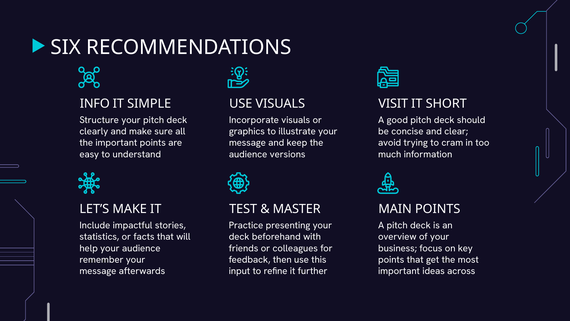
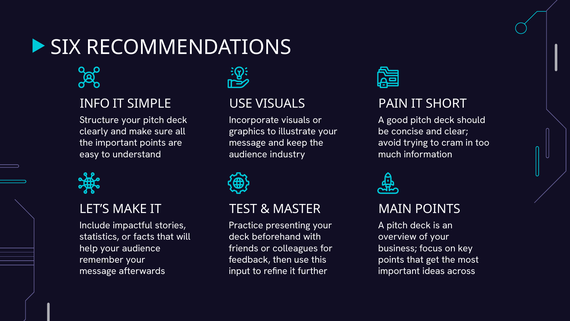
VISIT: VISIT -> PAIN (393, 104)
versions: versions -> industry (288, 154)
